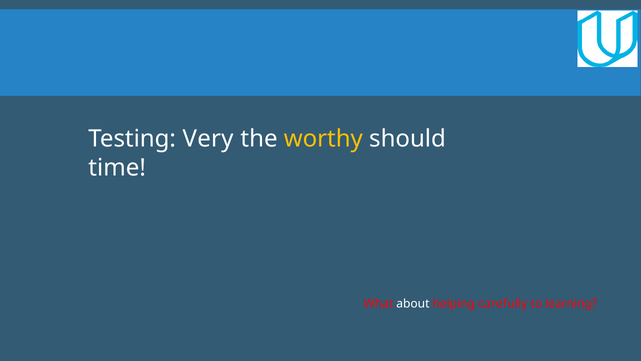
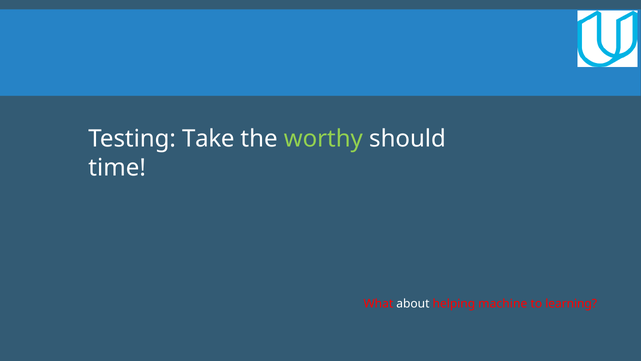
Very: Very -> Take (208, 139)
worthy colour: yellow -> light green (323, 139)
carefully: carefully -> machine (503, 303)
